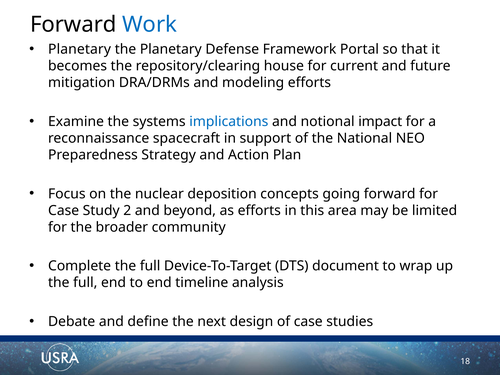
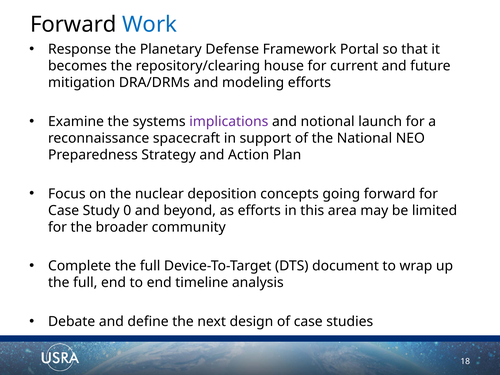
Planetary: Planetary -> Response (80, 49)
implications colour: blue -> purple (229, 122)
impact: impact -> launch (380, 122)
2: 2 -> 0 (127, 210)
